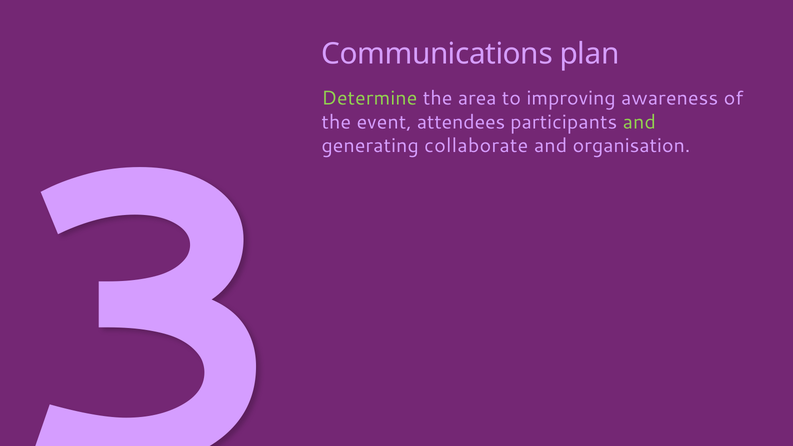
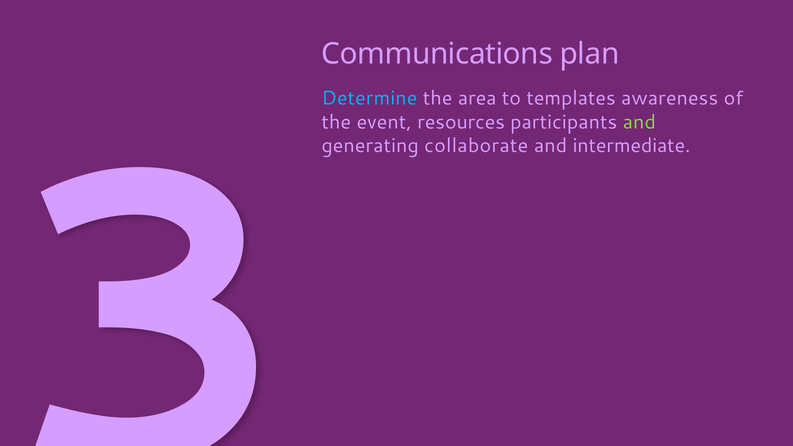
Determine colour: light green -> light blue (369, 98)
improving: improving -> templates (571, 98)
attendees: attendees -> resources (461, 122)
organisation: organisation -> intermediate (632, 146)
